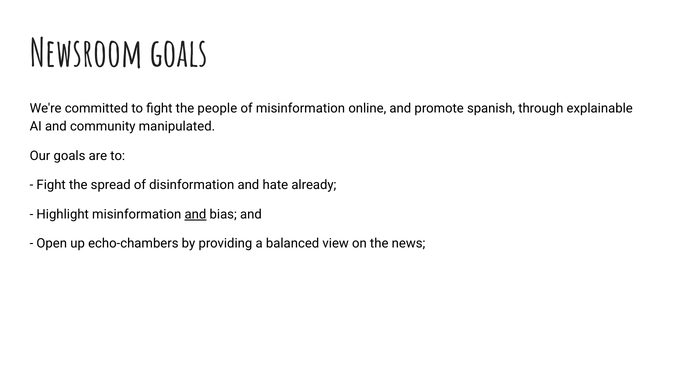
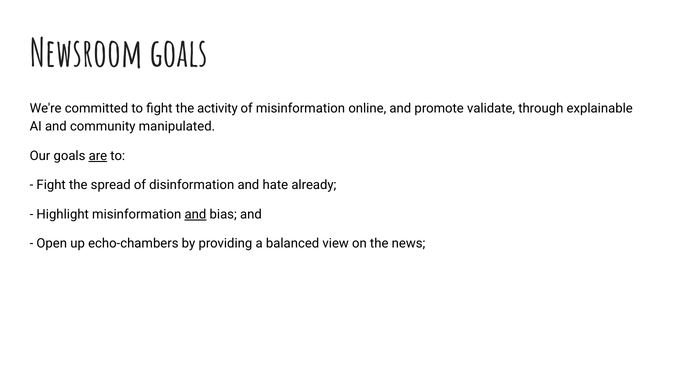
people: people -> activity (217, 108)
spanish: spanish -> validate (491, 108)
are underline: none -> present (98, 156)
